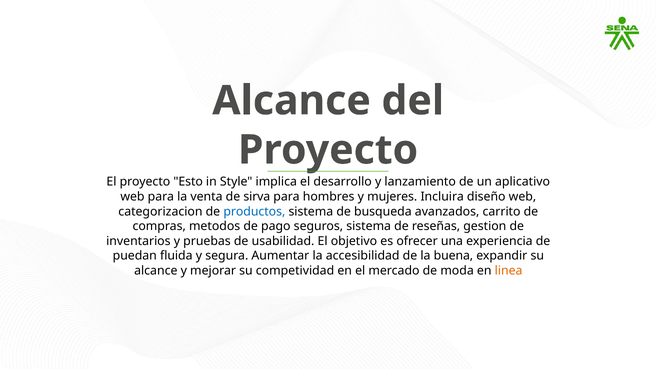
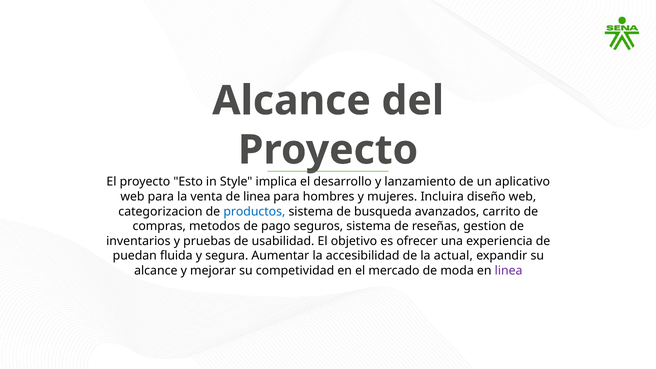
de sirva: sirva -> linea (257, 197)
buena: buena -> actual (453, 256)
linea colour: orange -> purple (509, 270)
